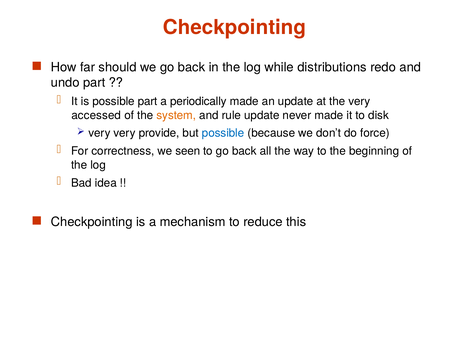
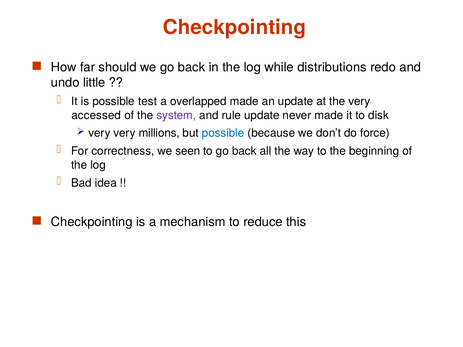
undo part: part -> little (94, 83)
possible part: part -> test (148, 101)
periodically: periodically -> overlapped (198, 101)
system colour: orange -> purple (176, 115)
provide: provide -> millions (159, 133)
